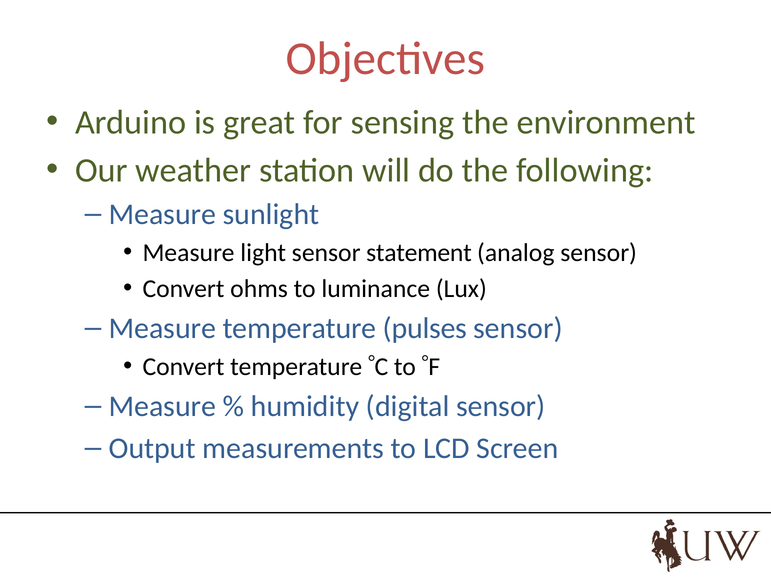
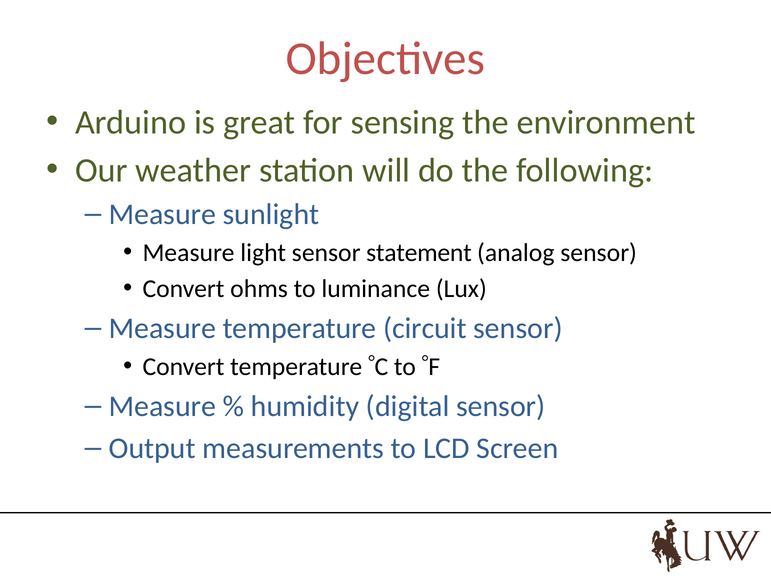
pulses: pulses -> circuit (425, 329)
